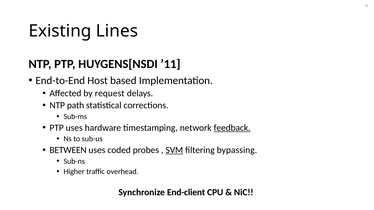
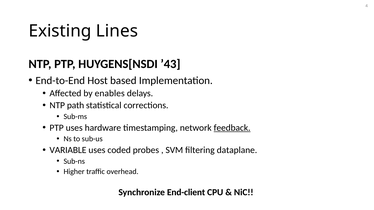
’11: ’11 -> ’43 (170, 64)
request: request -> enables (110, 93)
BETWEEN: BETWEEN -> VARIABLE (68, 150)
SVM underline: present -> none (174, 150)
bypassing: bypassing -> dataplane (237, 150)
